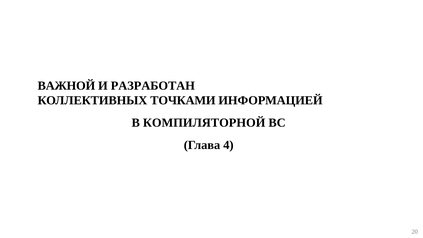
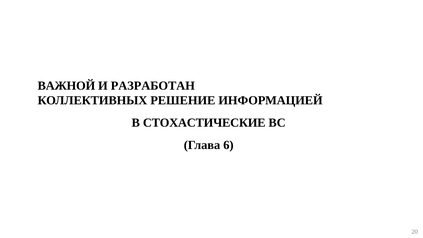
ТОЧКАМИ: ТОЧКАМИ -> РЕШЕНИЕ (183, 101)
КОМПИЛЯТОРНОЙ: КОМПИЛЯТОРНОЙ -> СТОХАСТИЧЕСКИЕ (204, 123)
4: 4 -> 6 (228, 145)
